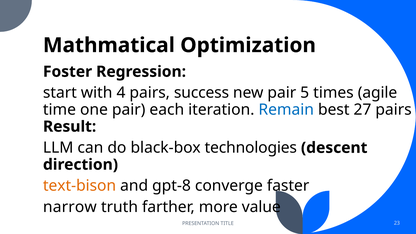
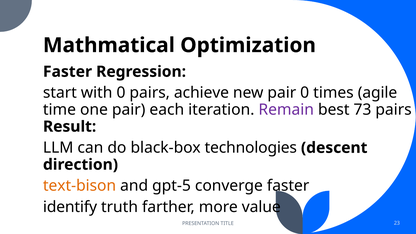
Foster: Foster -> Faster (67, 72)
with 4: 4 -> 0 (121, 93)
success: success -> achieve (201, 93)
pair 5: 5 -> 0 (305, 93)
Remain colour: blue -> purple (286, 110)
27: 27 -> 73 (362, 110)
gpt-8: gpt-8 -> gpt-5 (171, 186)
narrow: narrow -> identify (70, 207)
